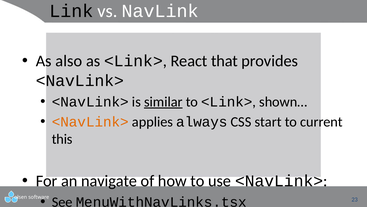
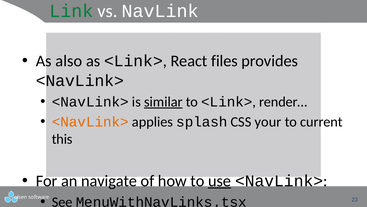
Link colour: black -> green (71, 11)
that: that -> files (224, 61)
shown…: shown… -> render… (283, 102)
always: always -> splash (202, 122)
start: start -> your (268, 122)
use underline: none -> present (220, 180)
